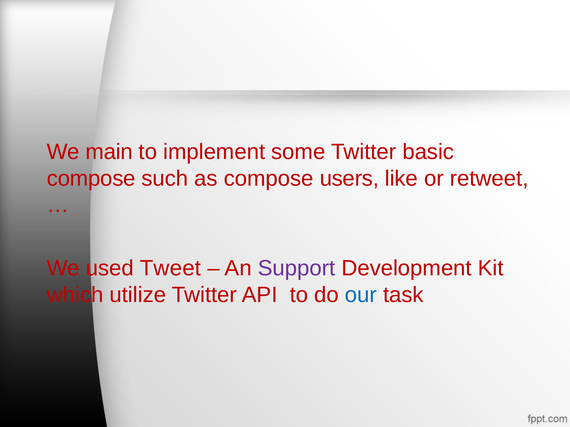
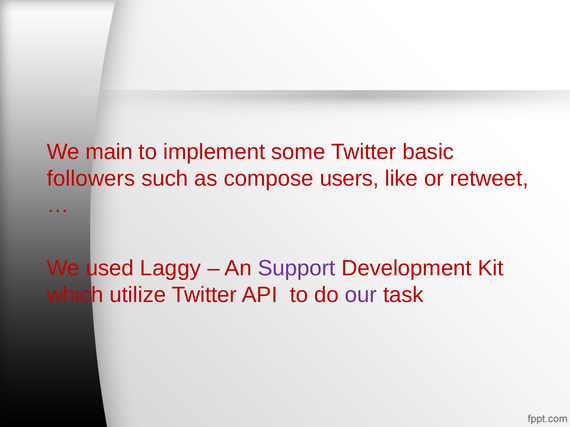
compose: compose -> followers (91, 179)
Tweet: Tweet -> Laggy (170, 269)
our colour: blue -> purple (361, 295)
